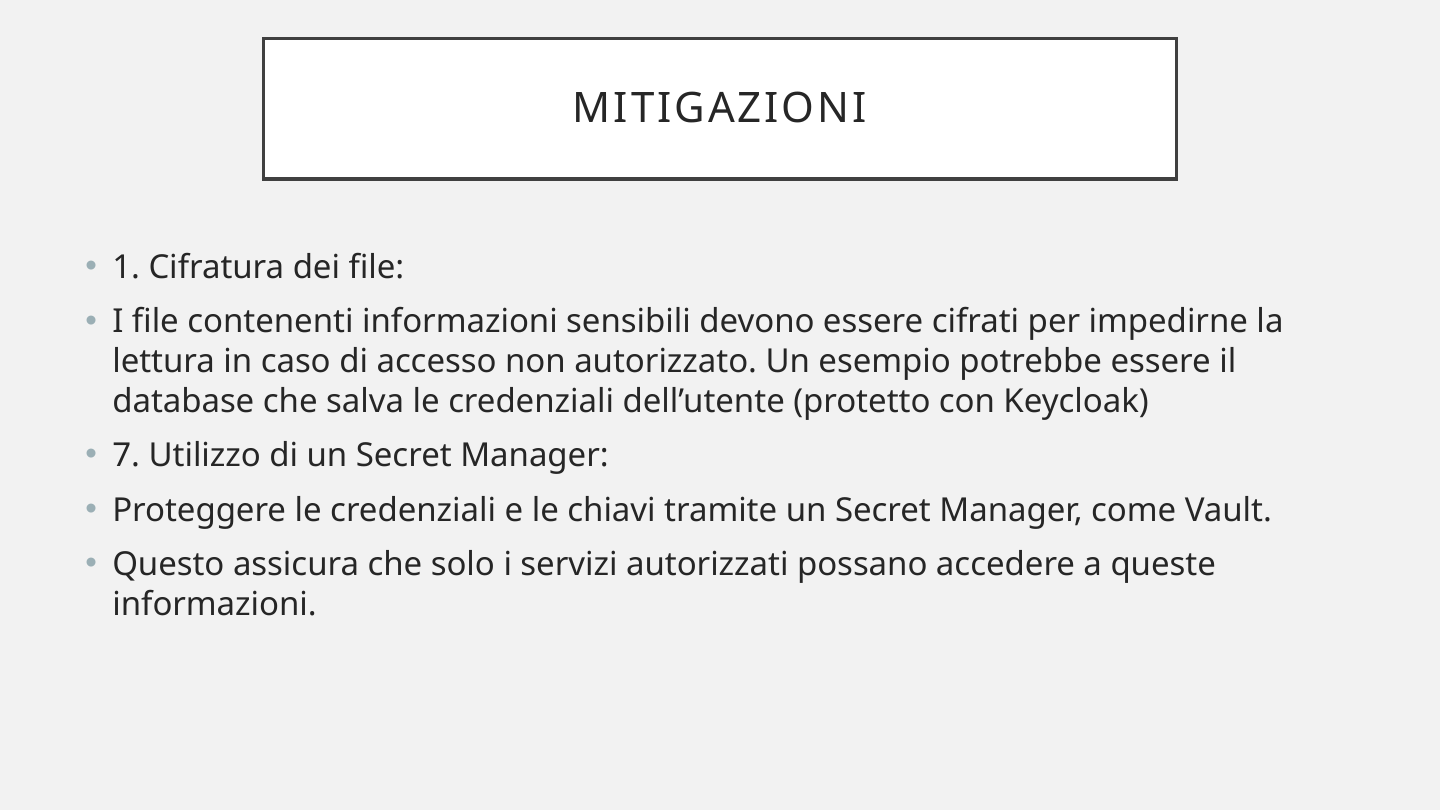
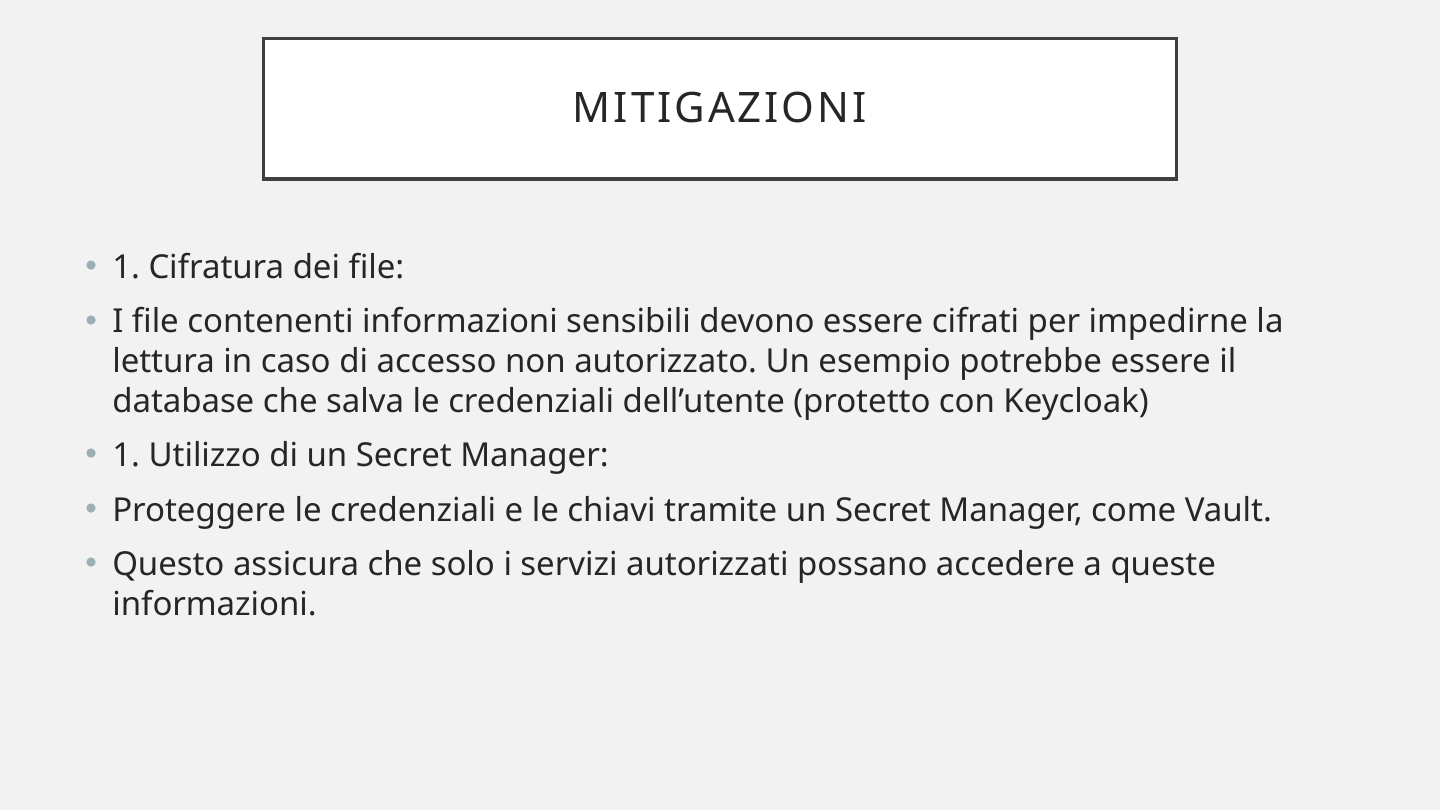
7: 7 -> 1 (126, 456)
